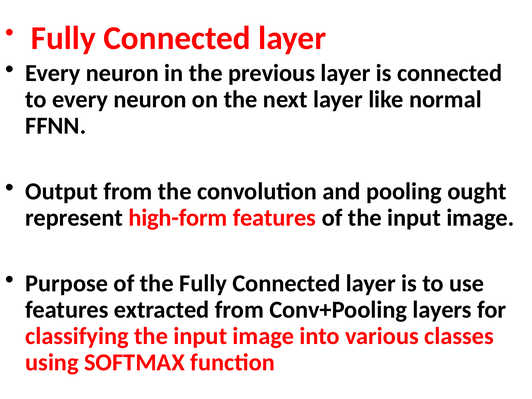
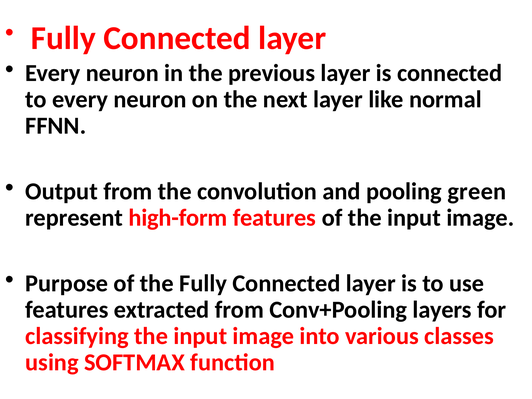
ought: ought -> green (477, 192)
